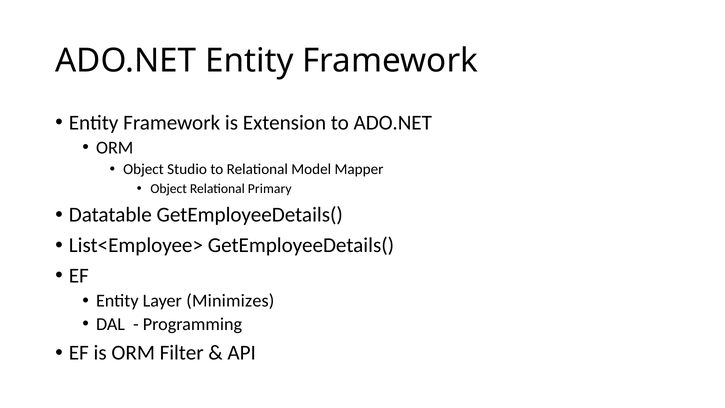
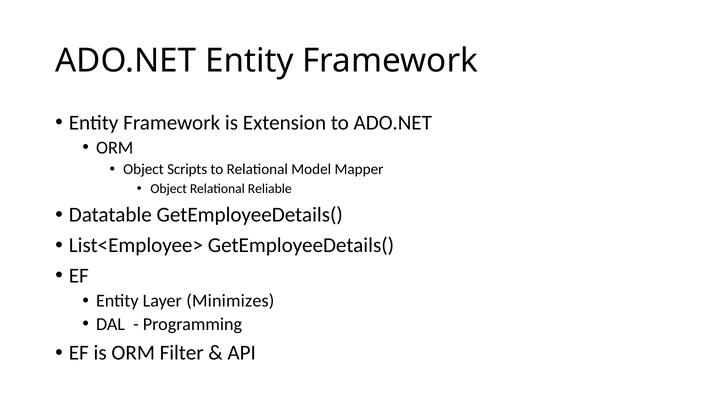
Studio: Studio -> Scripts (187, 169)
Primary: Primary -> Reliable (270, 189)
